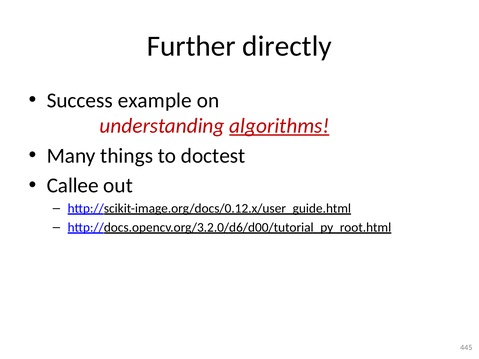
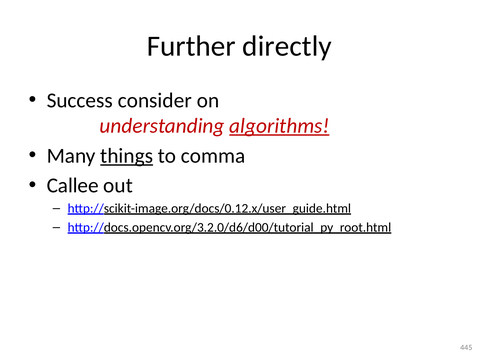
example: example -> consider (155, 100)
things underline: none -> present (127, 156)
doctest: doctest -> comma (213, 156)
